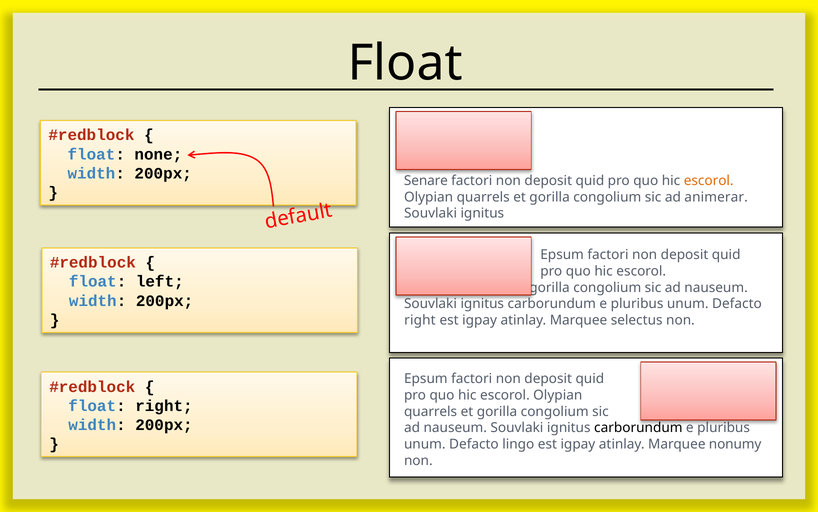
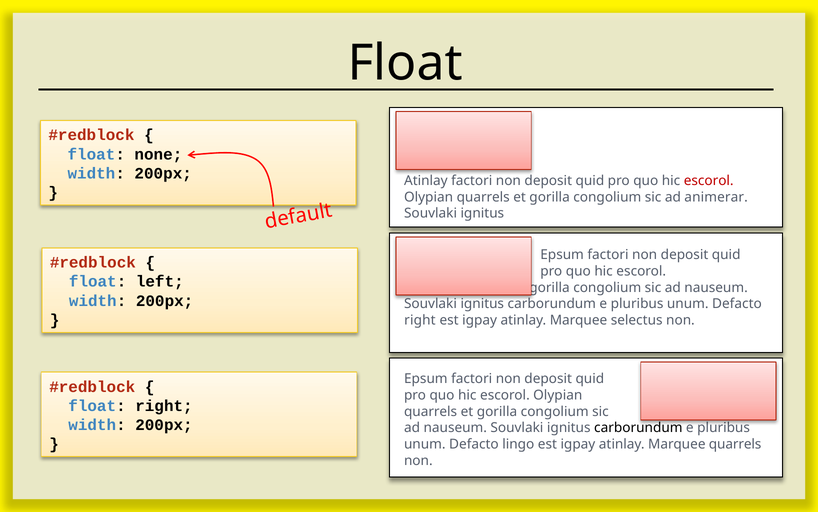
Senare: Senare -> Atinlay (426, 180)
escorol colour: orange -> red (709, 180)
Marquee nonumy: nonumy -> quarrels (735, 444)
